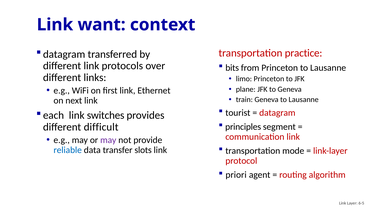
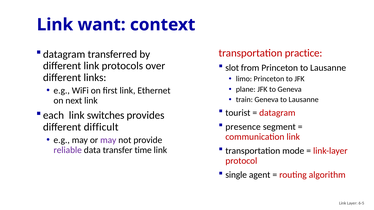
bits: bits -> slot (232, 68)
principles: principles -> presence (243, 127)
reliable colour: blue -> purple (68, 150)
slots: slots -> time (143, 150)
priori: priori -> single (236, 175)
